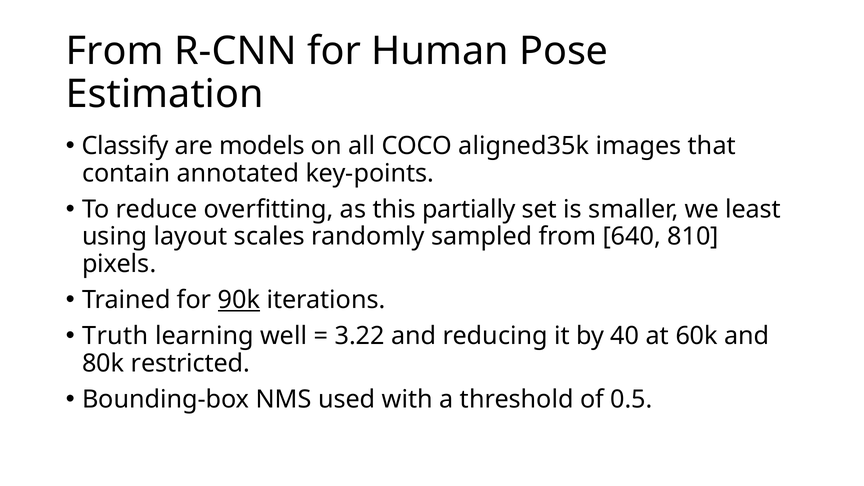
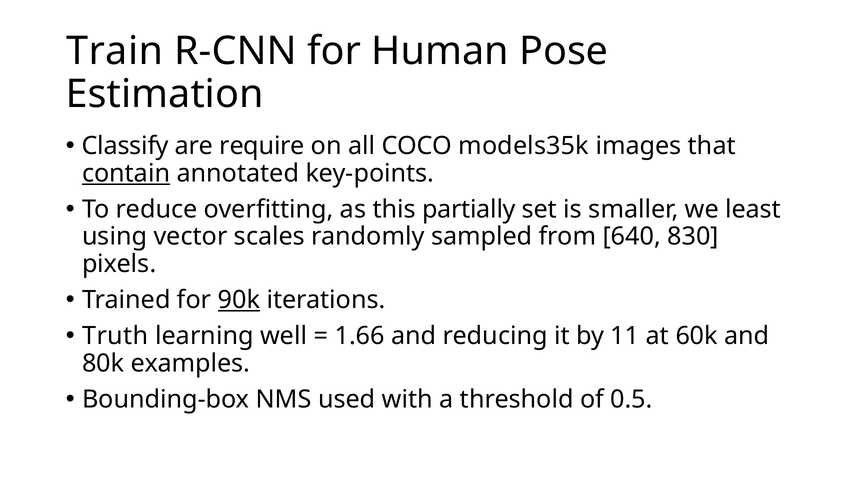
From: From -> Train (115, 51)
models: models -> require (262, 146)
aligned35k: aligned35k -> models35k (524, 146)
contain underline: none -> present (126, 173)
layout: layout -> vector (191, 237)
810: 810 -> 830 (693, 237)
3.22: 3.22 -> 1.66 (360, 336)
40: 40 -> 11 (625, 336)
restricted: restricted -> examples (190, 363)
